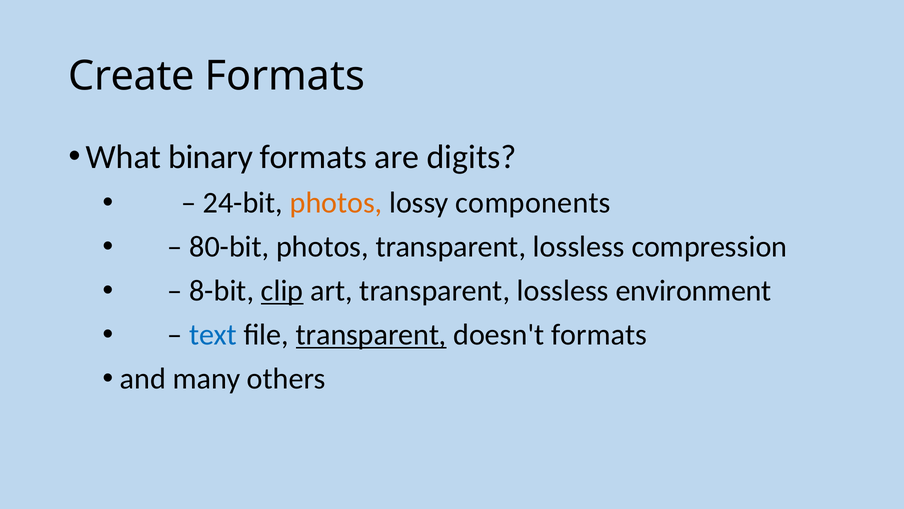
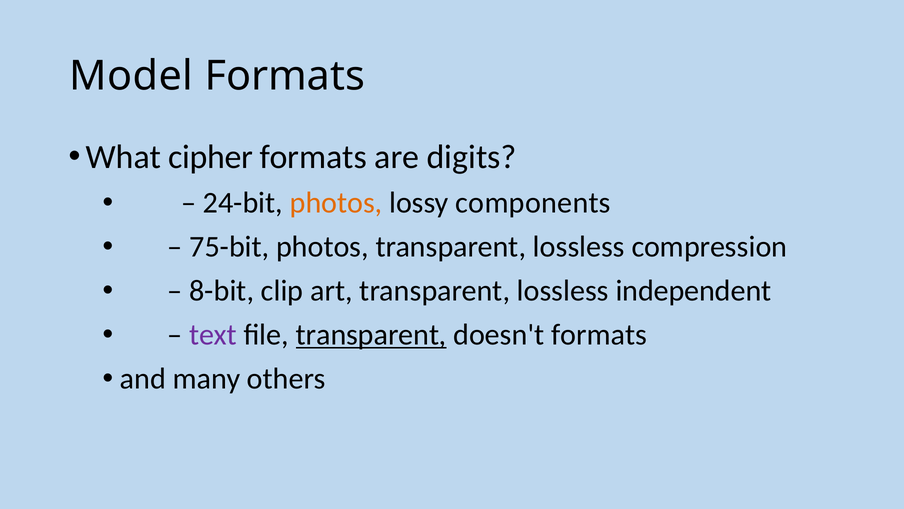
Create: Create -> Model (131, 76)
binary: binary -> cipher (211, 157)
80-bit: 80-bit -> 75-bit (229, 247)
clip underline: present -> none (282, 291)
environment: environment -> independent (693, 291)
text colour: blue -> purple (213, 334)
